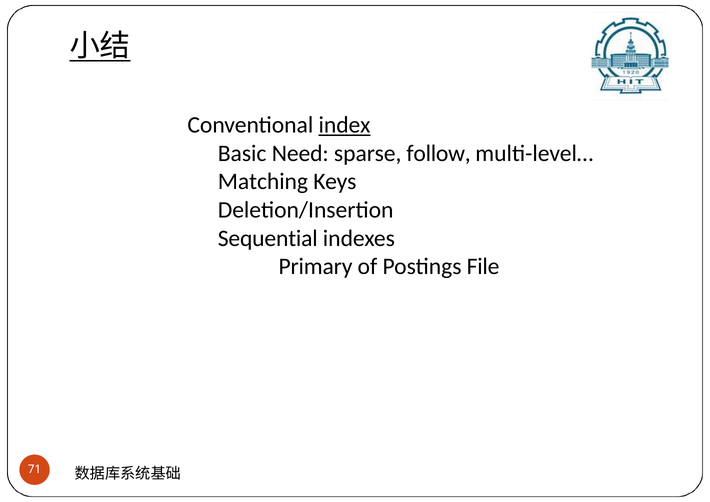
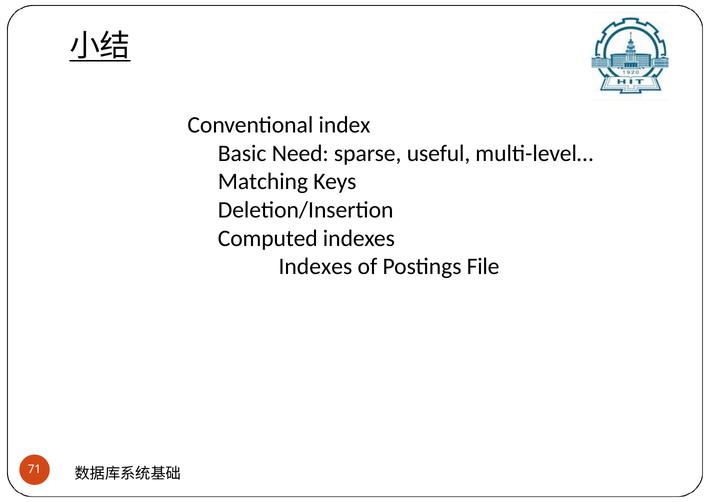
index underline: present -> none (345, 125)
follow: follow -> useful (439, 153)
Sequential: Sequential -> Computed (268, 238)
Primary: Primary -> Indexes (315, 267)
